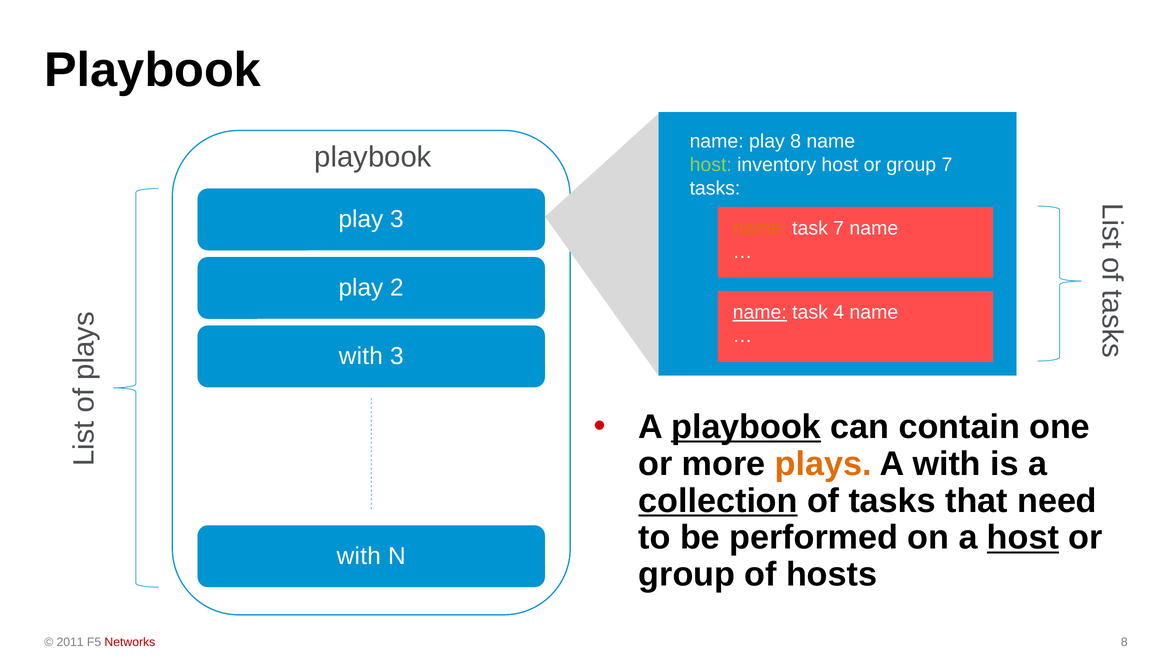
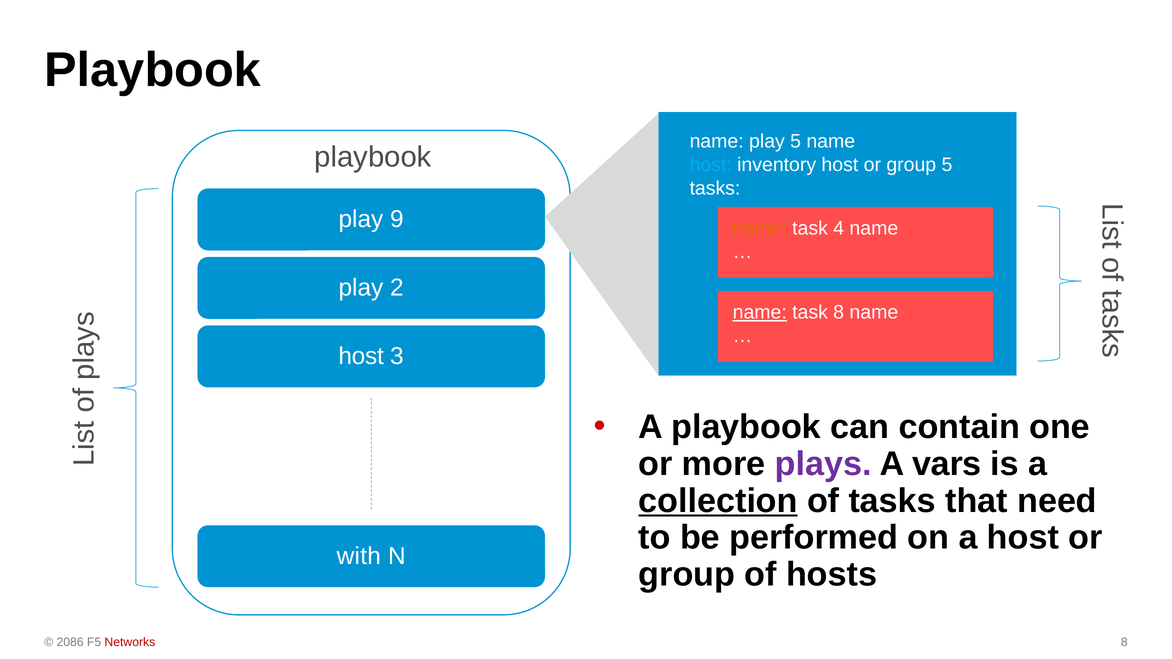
play 8: 8 -> 5 (796, 141)
host colour: light green -> light blue (711, 165)
group 7: 7 -> 5 (947, 165)
play 3: 3 -> 9 (397, 219)
task 7: 7 -> 4 (839, 228)
task 4: 4 -> 8 (839, 313)
with: with -> host (361, 356)
playbook underline: present -> none (746, 427)
plays colour: orange -> purple (823, 464)
A with: with -> vars (947, 464)
host underline: present -> none (1023, 538)
2011: 2011 -> 2086 (70, 643)
